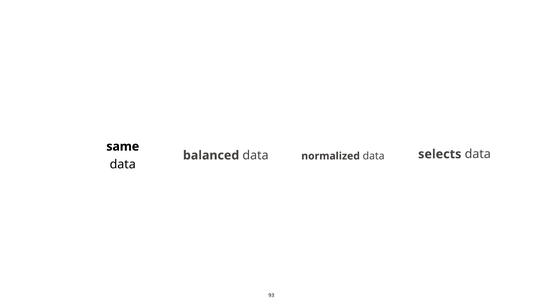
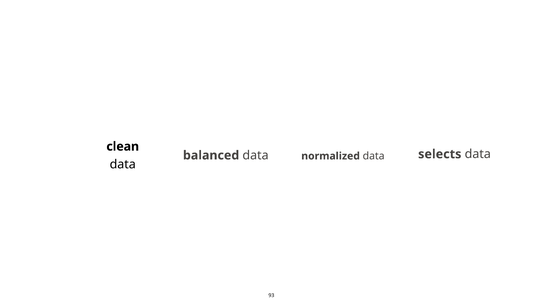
same: same -> clean (123, 146)
